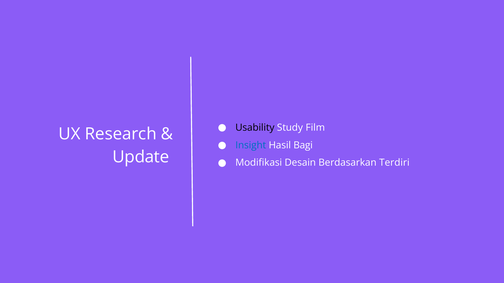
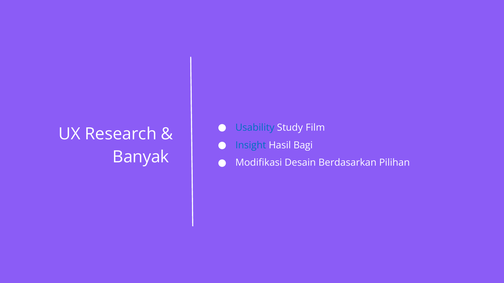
Usability colour: black -> blue (255, 128)
Update: Update -> Banyak (141, 157)
Terdiri: Terdiri -> Pilihan (394, 163)
